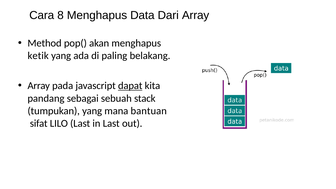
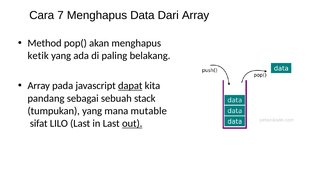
8: 8 -> 7 (60, 15)
bantuan: bantuan -> mutable (149, 111)
out underline: none -> present (132, 124)
